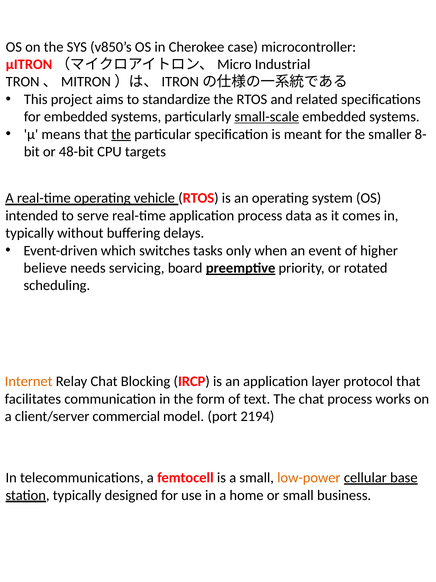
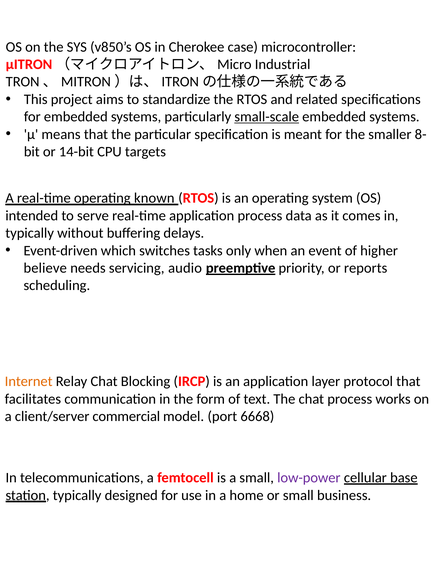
the underline: present -> none (121, 134)
48-bit: 48-bit -> 14-bit (76, 152)
vehicle: vehicle -> known (154, 198)
board: board -> audio (185, 268)
rotated: rotated -> reports (366, 268)
2194: 2194 -> 6668 (257, 416)
low-power colour: orange -> purple (309, 477)
